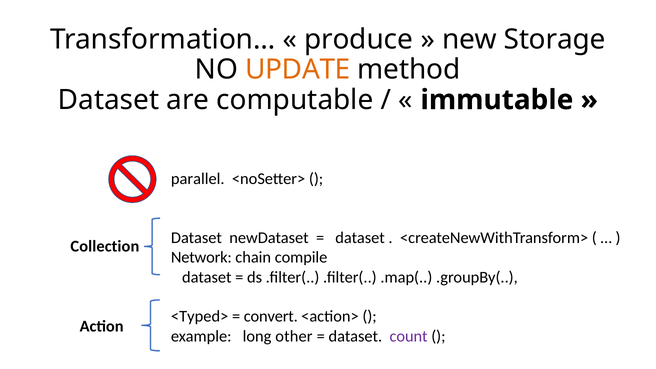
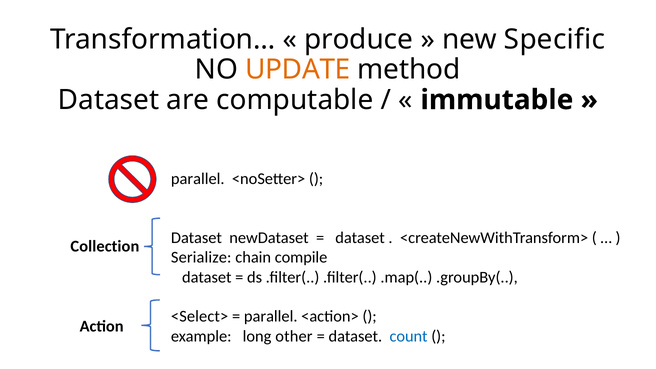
Storage: Storage -> Specific (554, 39)
Network: Network -> Serialize (201, 257)
<Typed>: <Typed> -> <Select> (200, 316)
convert: convert -> parallel (271, 316)
count colour: purple -> blue (409, 336)
